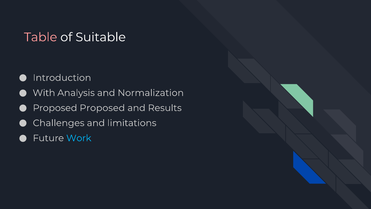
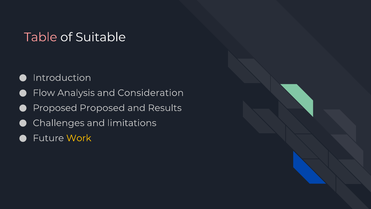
With: With -> Flow (44, 93)
Normalization: Normalization -> Consideration (151, 93)
Work colour: light blue -> yellow (79, 138)
